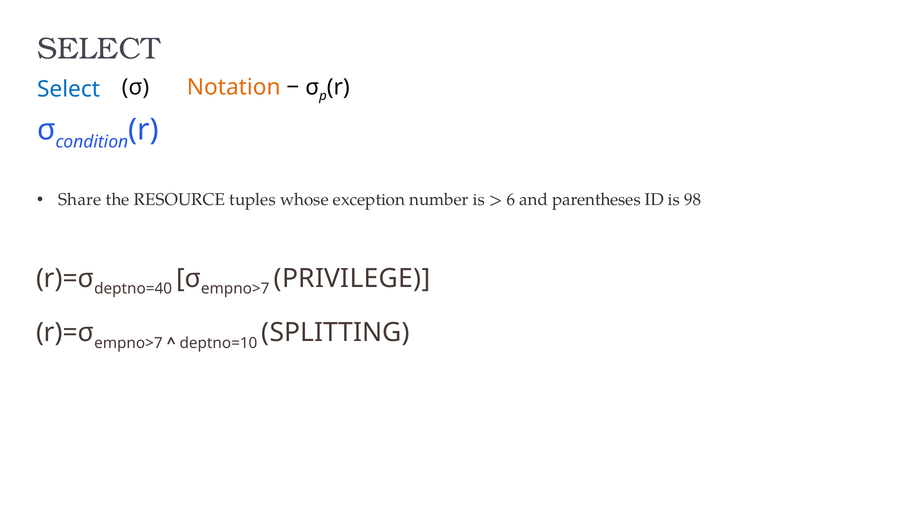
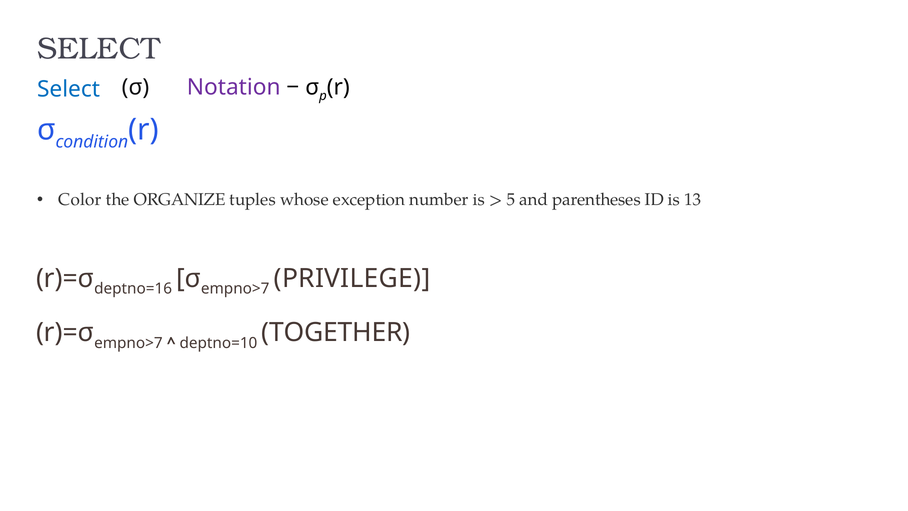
Notation colour: orange -> purple (234, 87)
Share: Share -> Color (80, 200)
RESOURCE: RESOURCE -> ORGANIZE (180, 200)
6: 6 -> 5 (511, 200)
98: 98 -> 13 (693, 200)
deptno=40: deptno=40 -> deptno=16 (133, 289)
SPLITTING: SPLITTING -> TOGETHER (336, 333)
